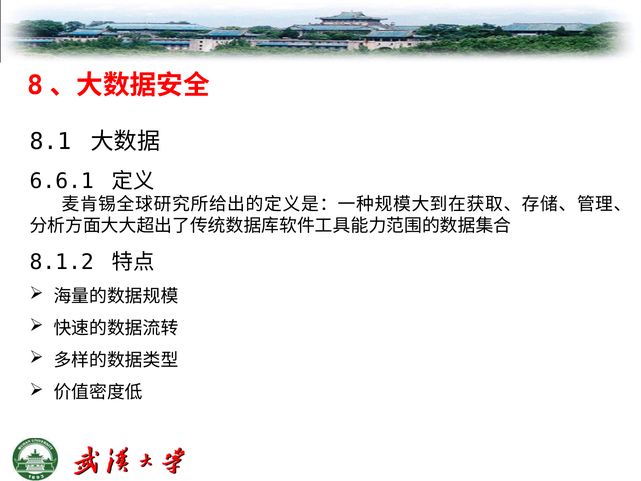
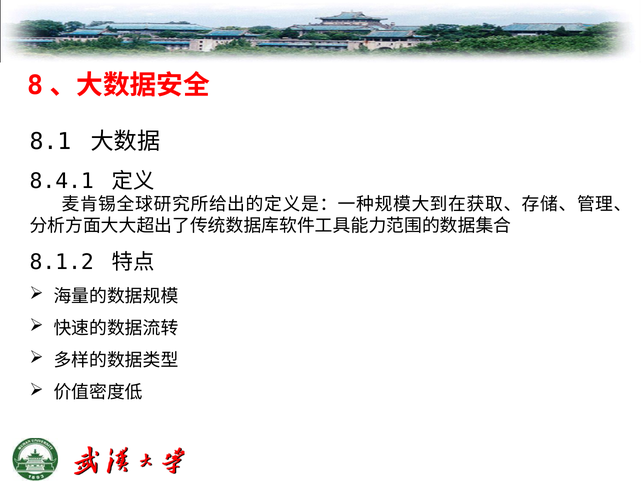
6.6.1: 6.6.1 -> 8.4.1 (62, 181)
